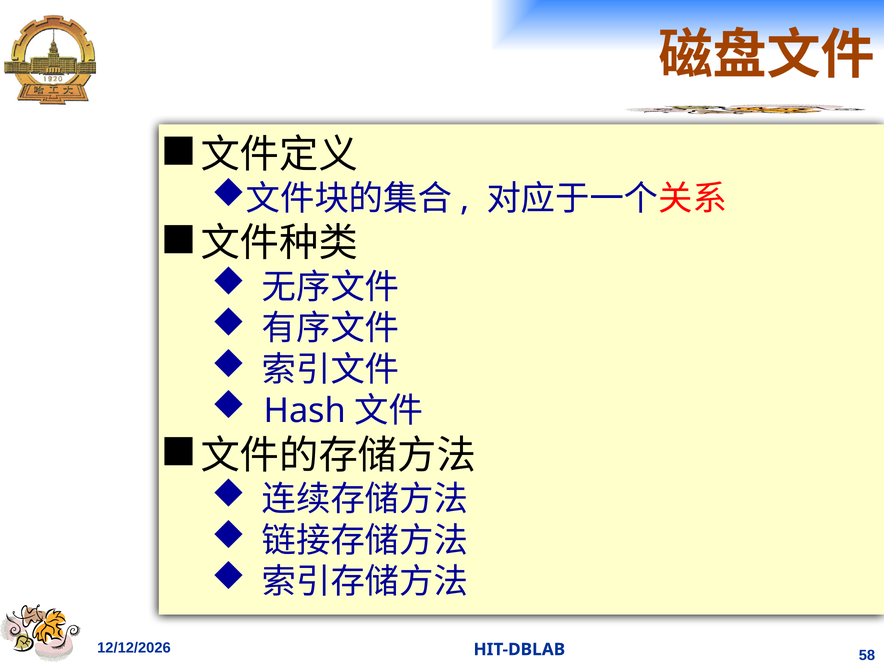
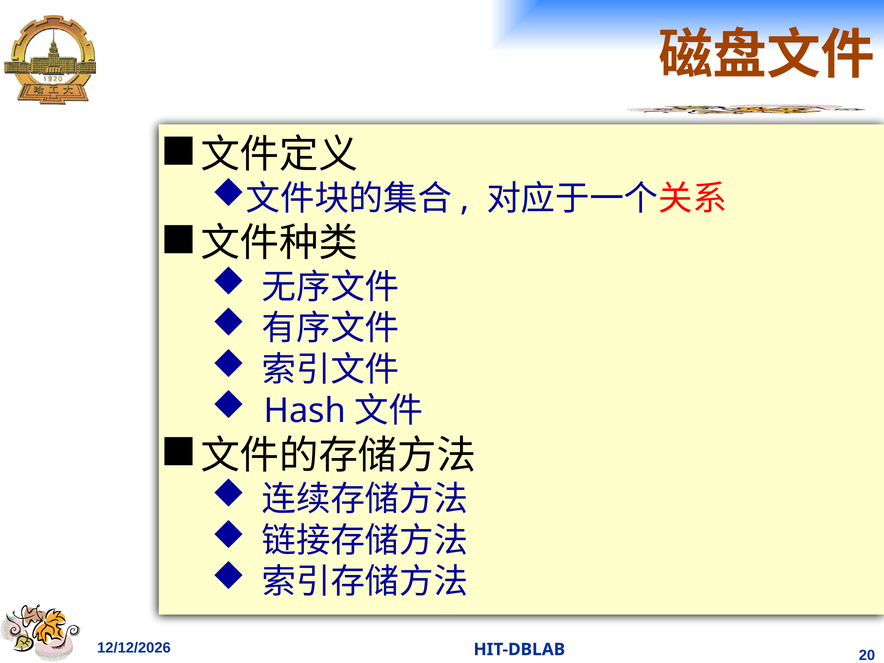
58: 58 -> 20 (867, 655)
